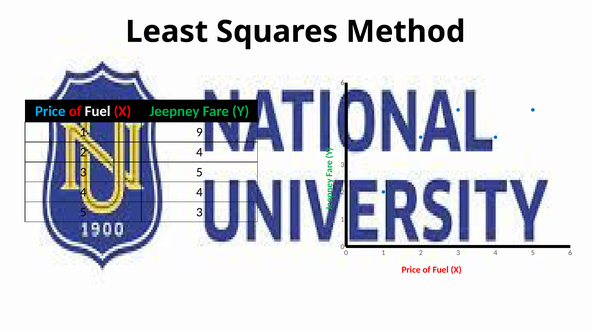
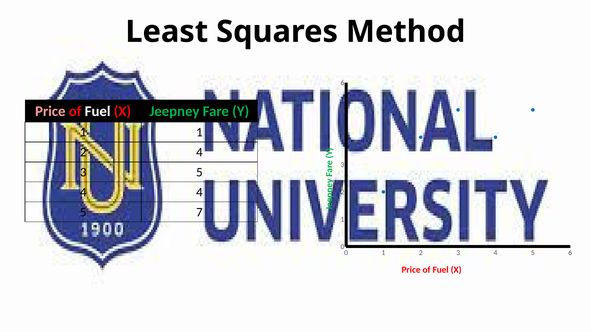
Price colour: light blue -> pink (50, 111)
1 9: 9 -> 1 (199, 133)
5 3: 3 -> 7 (199, 212)
